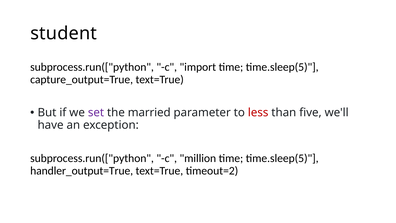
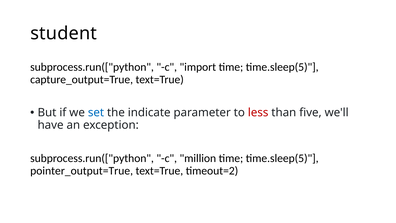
set colour: purple -> blue (96, 113)
married: married -> indicate (149, 113)
handler_output=True: handler_output=True -> pointer_output=True (82, 171)
